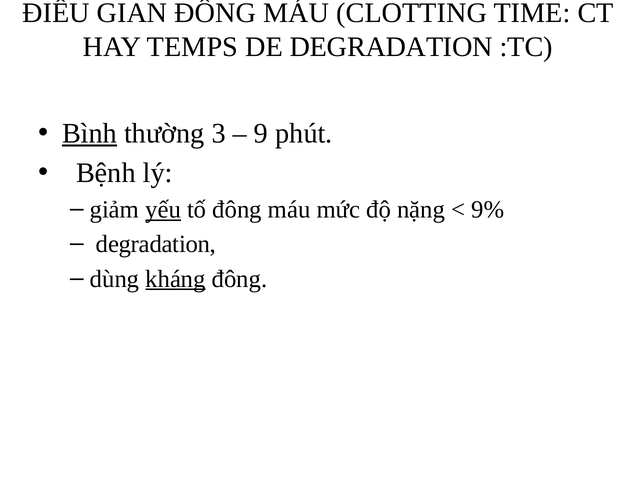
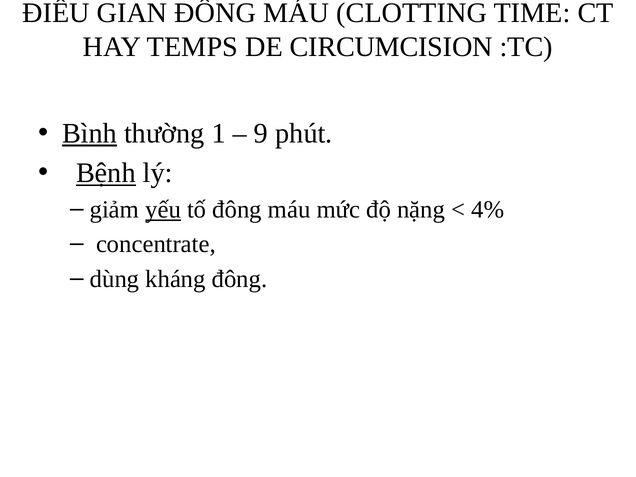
DE DEGRADATION: DEGRADATION -> CIRCUMCISION (391, 47)
3: 3 -> 1 (219, 133)
Bệnh underline: none -> present (106, 173)
9%: 9% -> 4% (488, 210)
degradation: degradation -> concentrate (156, 244)
kháng underline: present -> none (176, 279)
